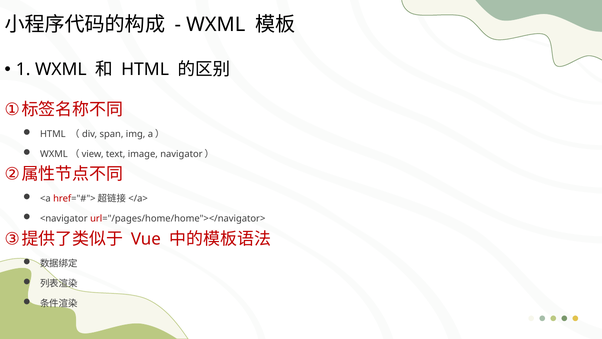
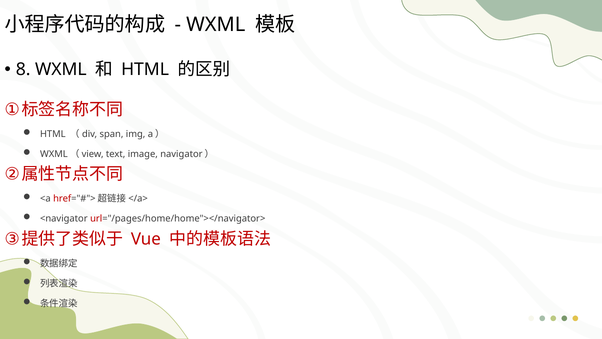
1: 1 -> 8 (23, 69)
